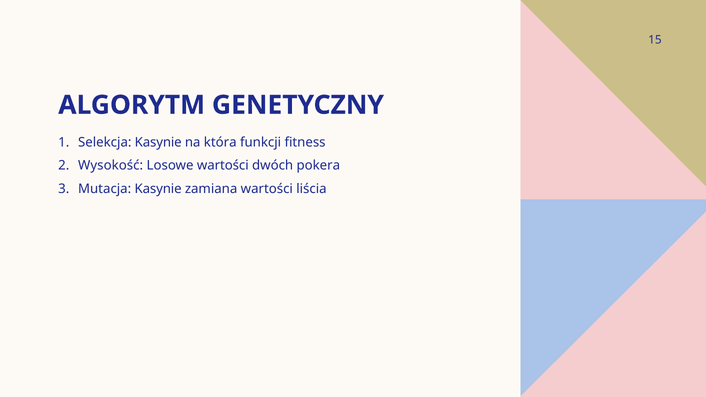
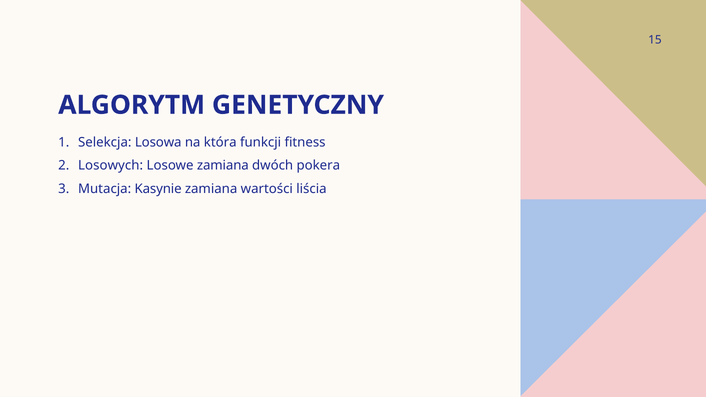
Selekcja Kasynie: Kasynie -> Losowa (158, 142)
Wysokość: Wysokość -> Losowych (111, 165)
Losowe wartości: wartości -> zamiana (223, 165)
